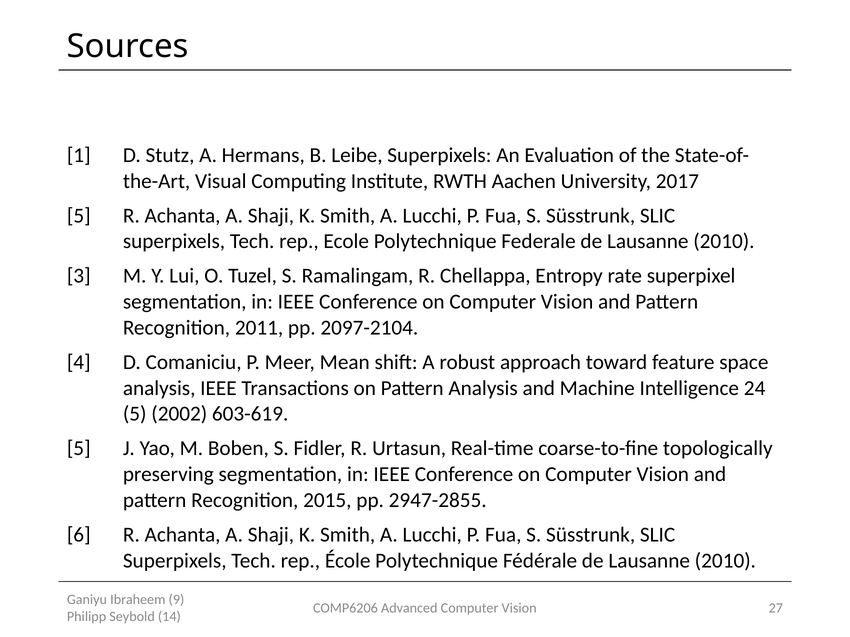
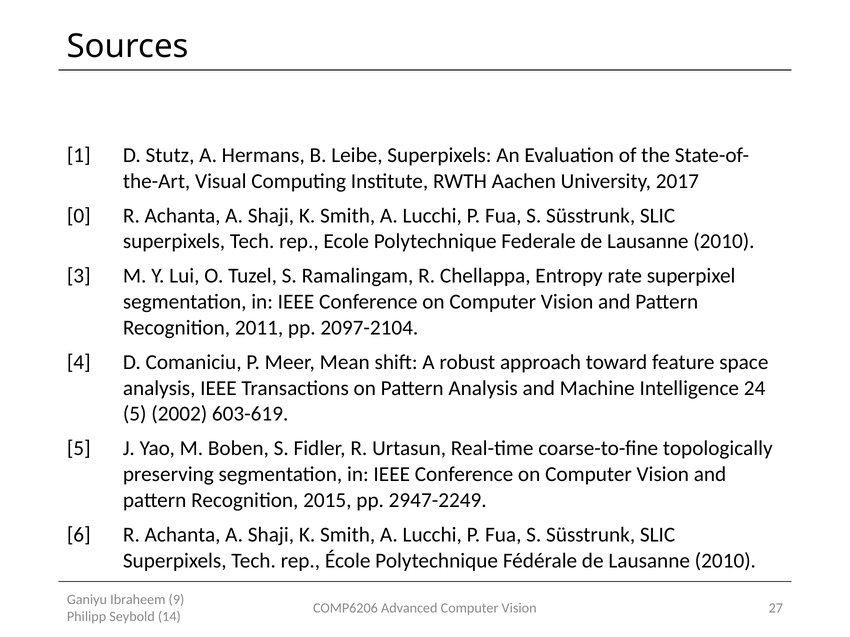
5: 5 -> 0 (79, 216)
2947-2855: 2947-2855 -> 2947-2249 (438, 501)
